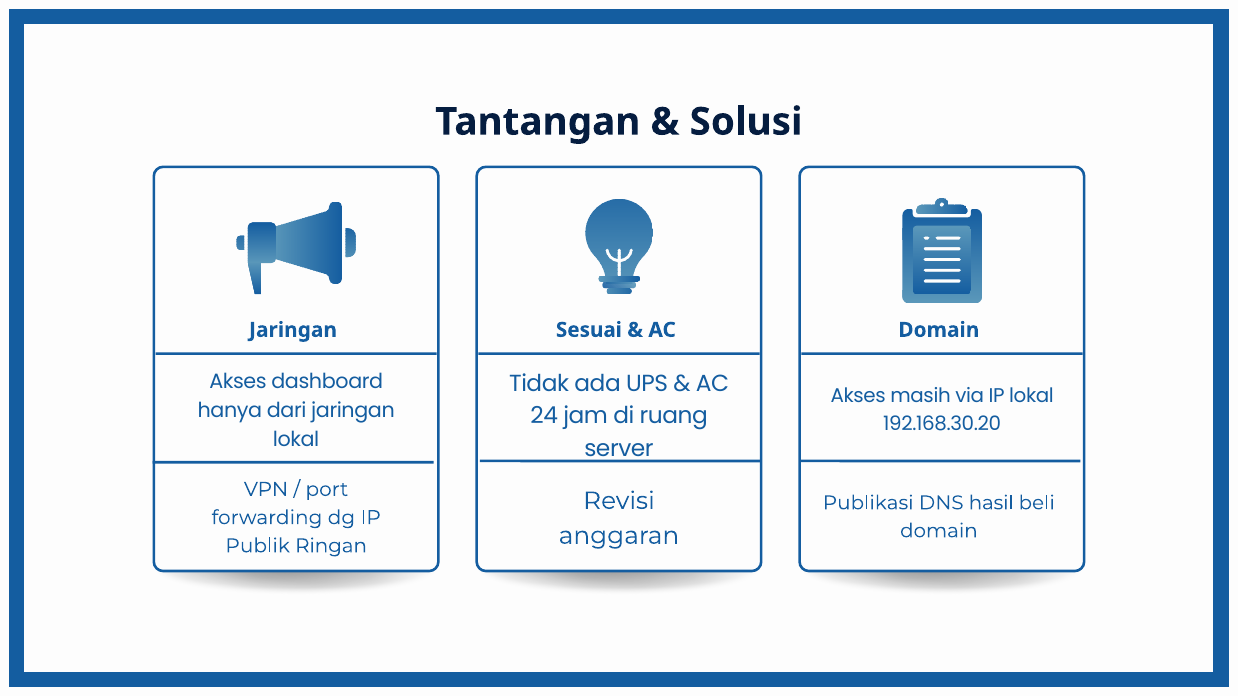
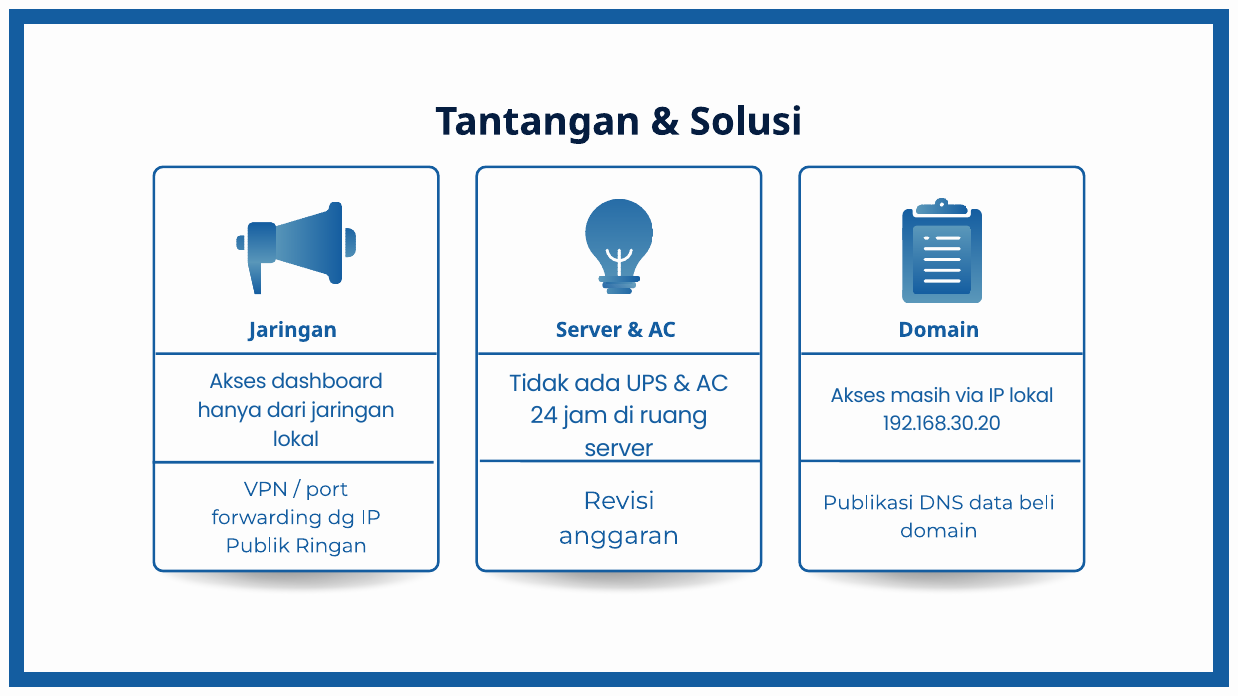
Sesuai: Sesuai -> Server (589, 330)
hasil: hasil -> data (991, 503)
